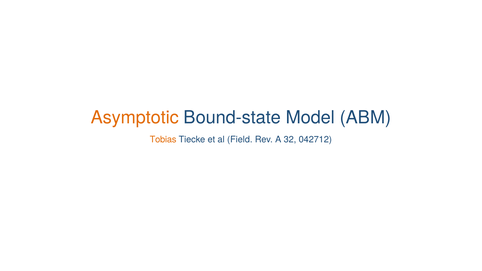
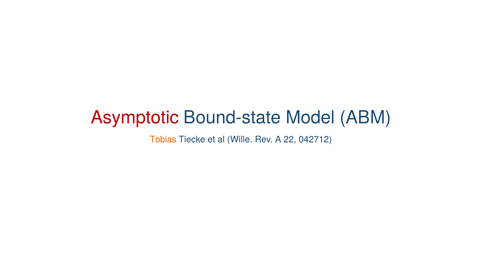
Asymptotic colour: orange -> red (135, 118)
Field: Field -> Wille (240, 140)
32: 32 -> 22 (290, 140)
